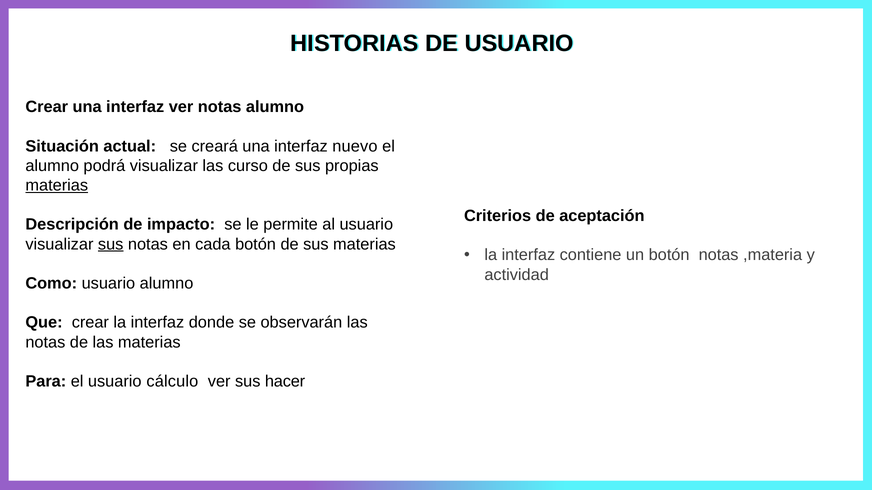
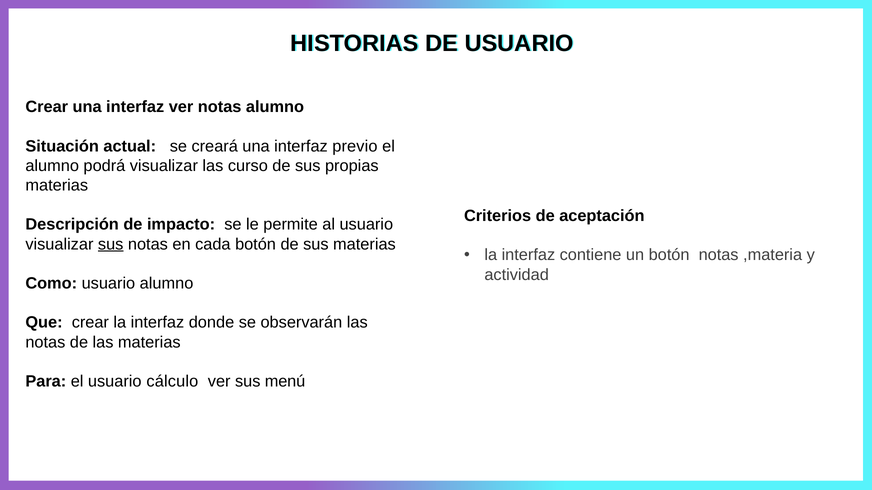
nuevo: nuevo -> previo (355, 146)
materias underline: present -> none (57, 186)
hacer: hacer -> menú (285, 382)
